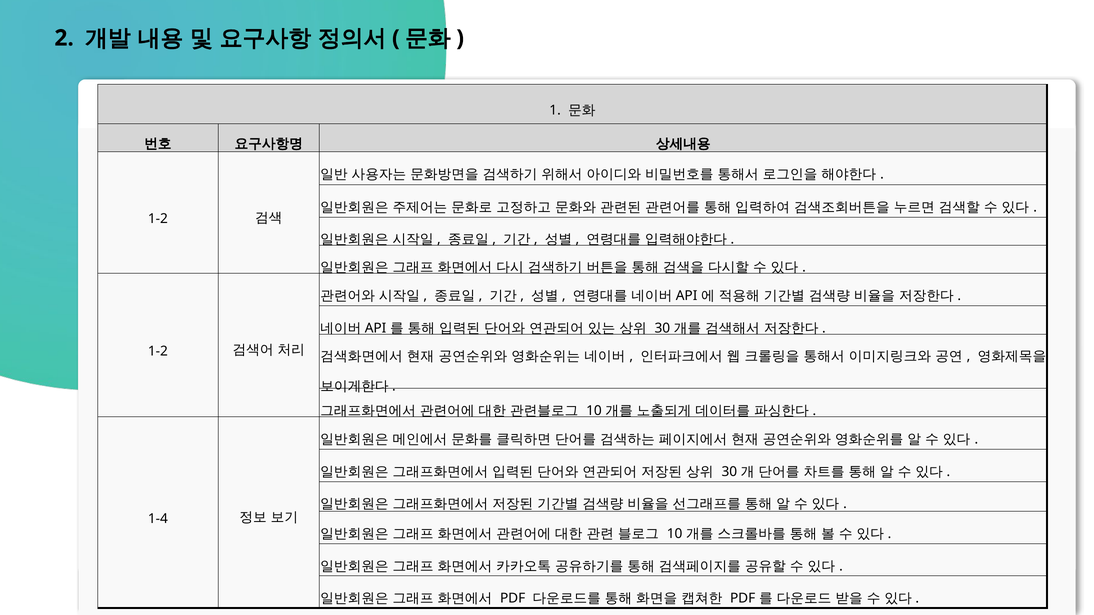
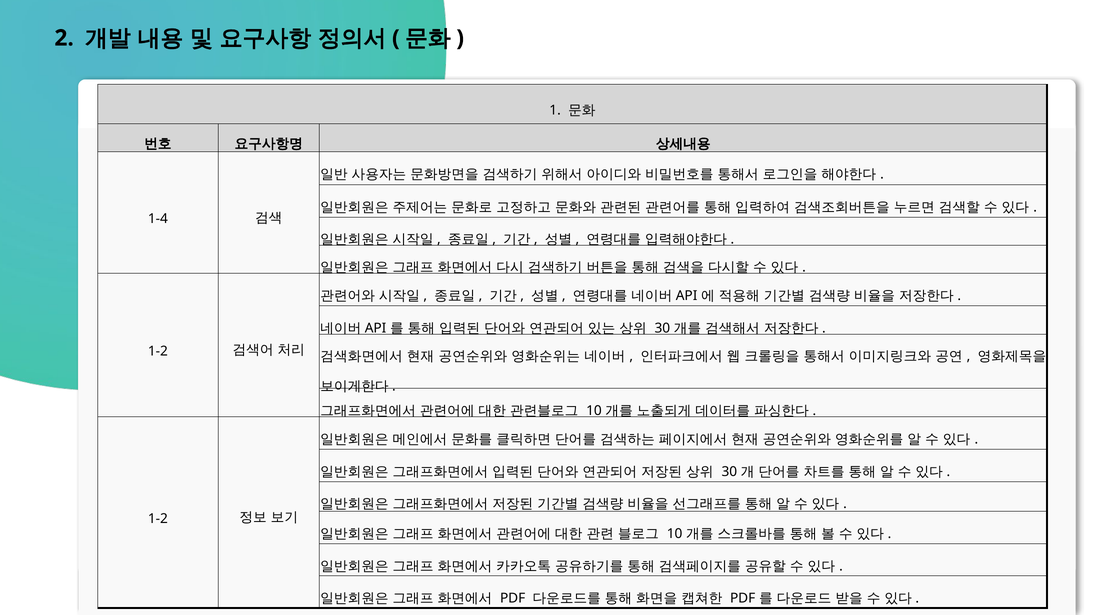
1-2: 1-2 -> 1-4 (158, 219)
1-4: 1-4 -> 1-2 (158, 519)
